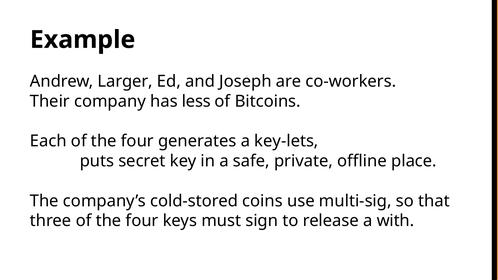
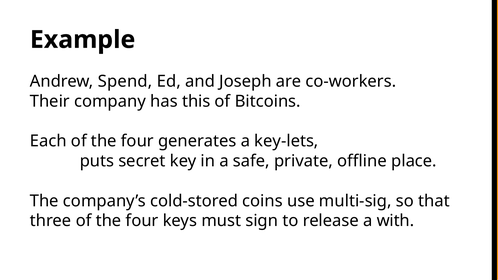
Larger: Larger -> Spend (125, 81)
less: less -> this (196, 101)
